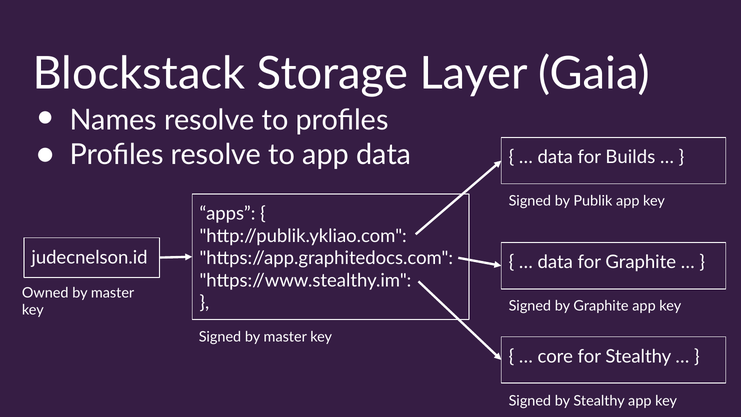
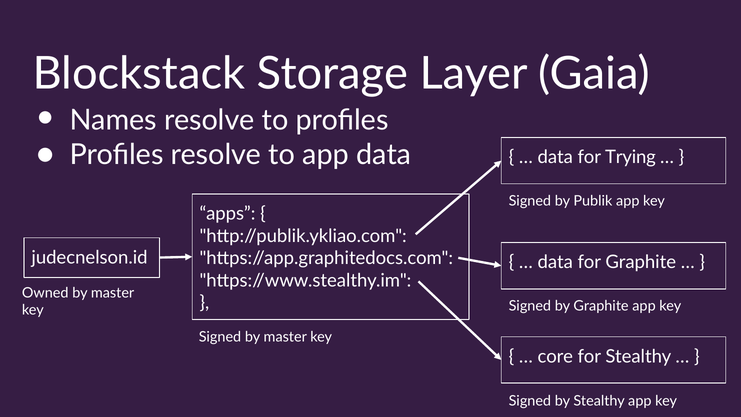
Builds: Builds -> Trying (630, 157)
